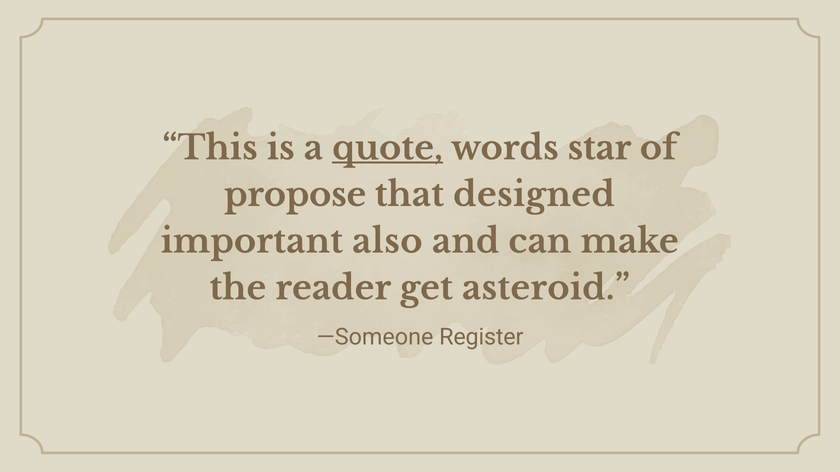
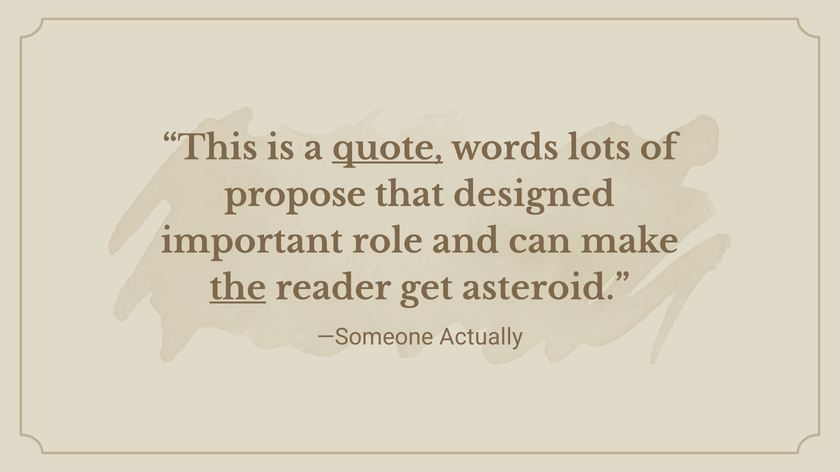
star: star -> lots (599, 148)
also: also -> role (387, 242)
the underline: none -> present (238, 288)
Register: Register -> Actually (481, 337)
